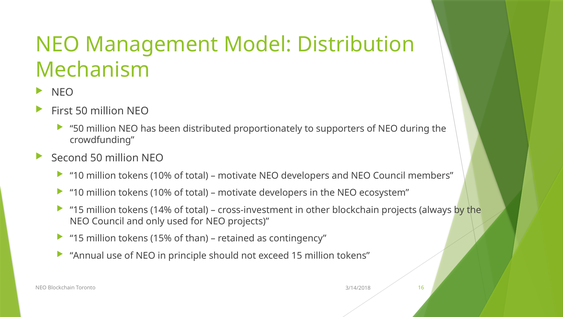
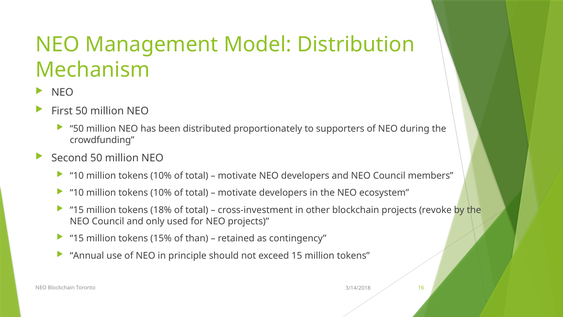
14%: 14% -> 18% (161, 210)
always: always -> revoke (435, 210)
